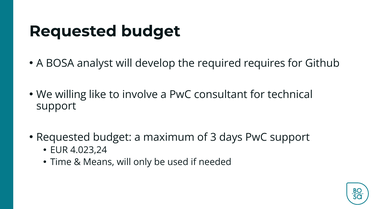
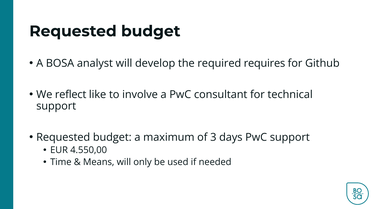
willing: willing -> reflect (71, 95)
4.023,24: 4.023,24 -> 4.550,00 (89, 150)
